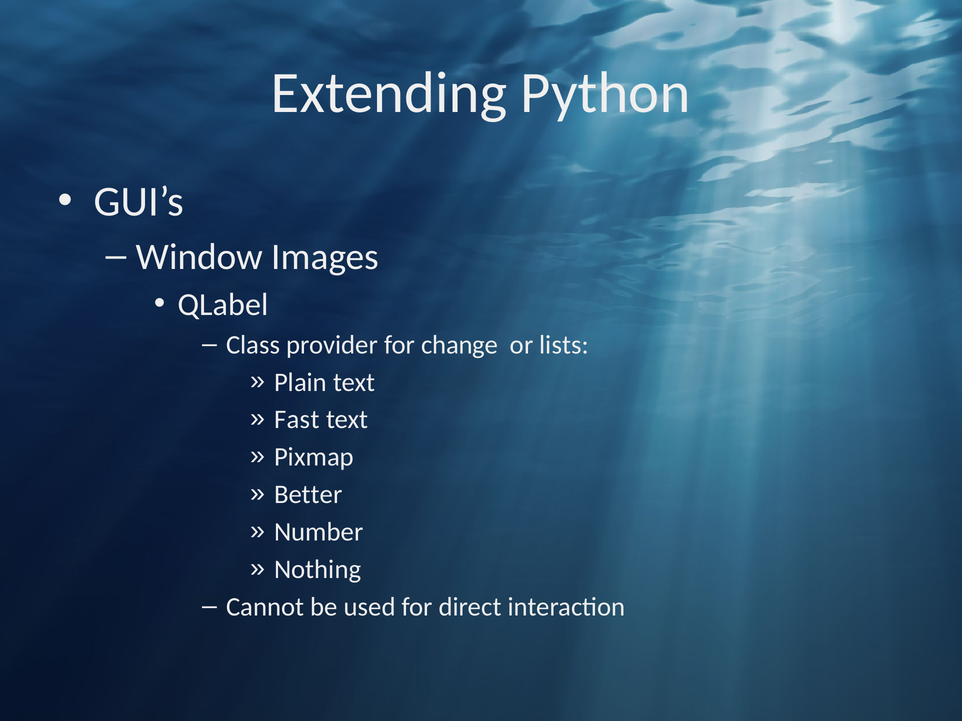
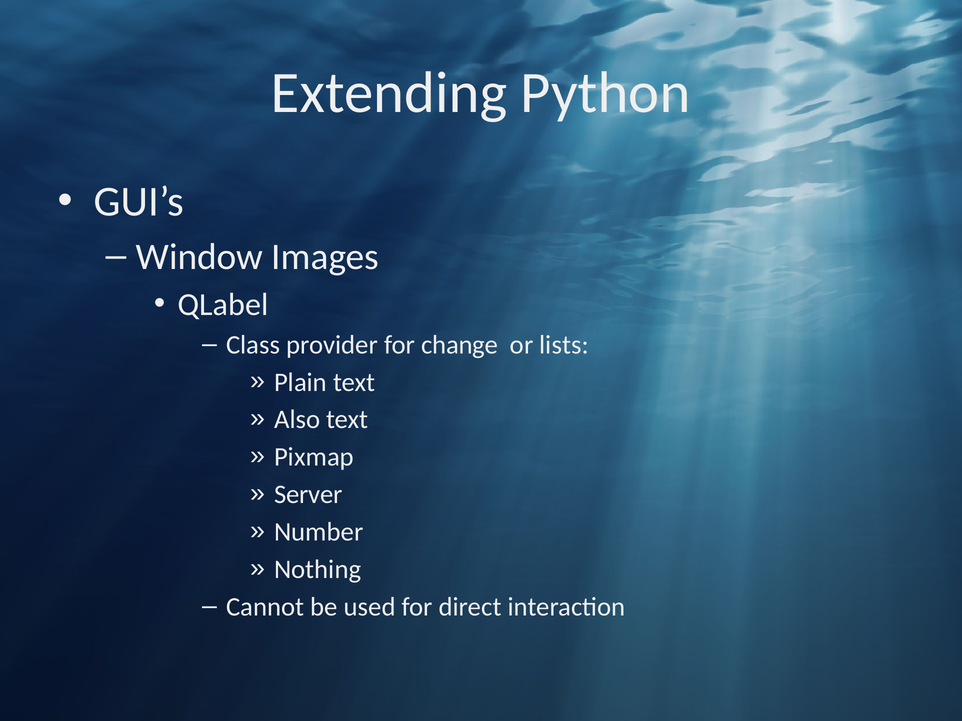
Fast: Fast -> Also (297, 420)
Better: Better -> Server (308, 495)
